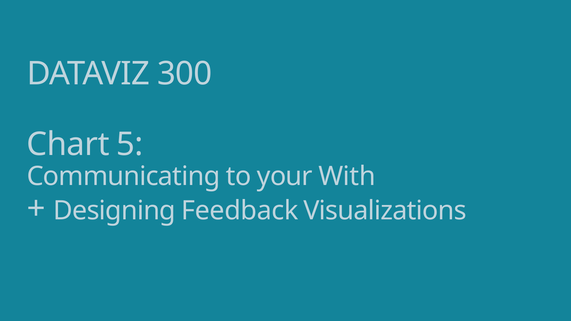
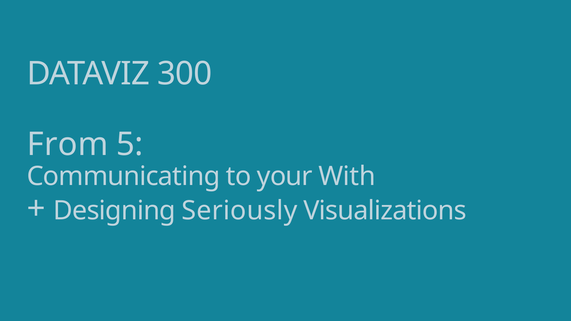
Chart: Chart -> From (68, 144)
Feedback: Feedback -> Seriously (239, 211)
